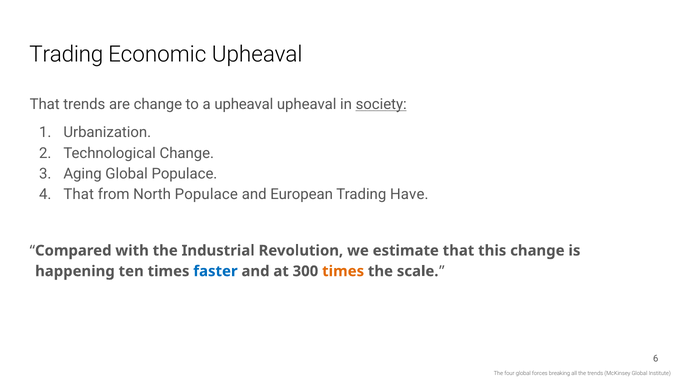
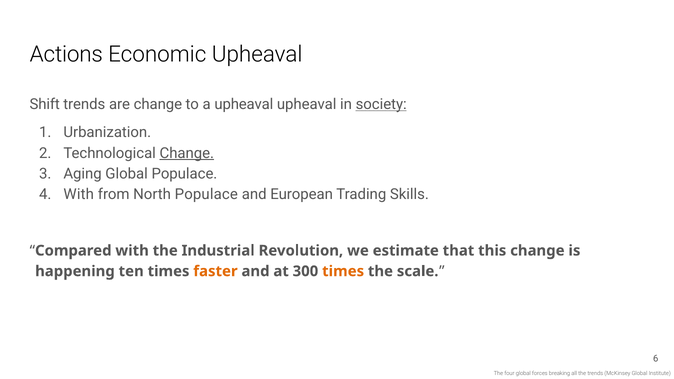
Trading: Trading -> Actions (66, 55)
That: That -> Shift (45, 104)
Change underline: none -> present (187, 153)
That: That -> With (79, 194)
Have: Have -> Skills (409, 194)
faster colour: blue -> orange (215, 271)
